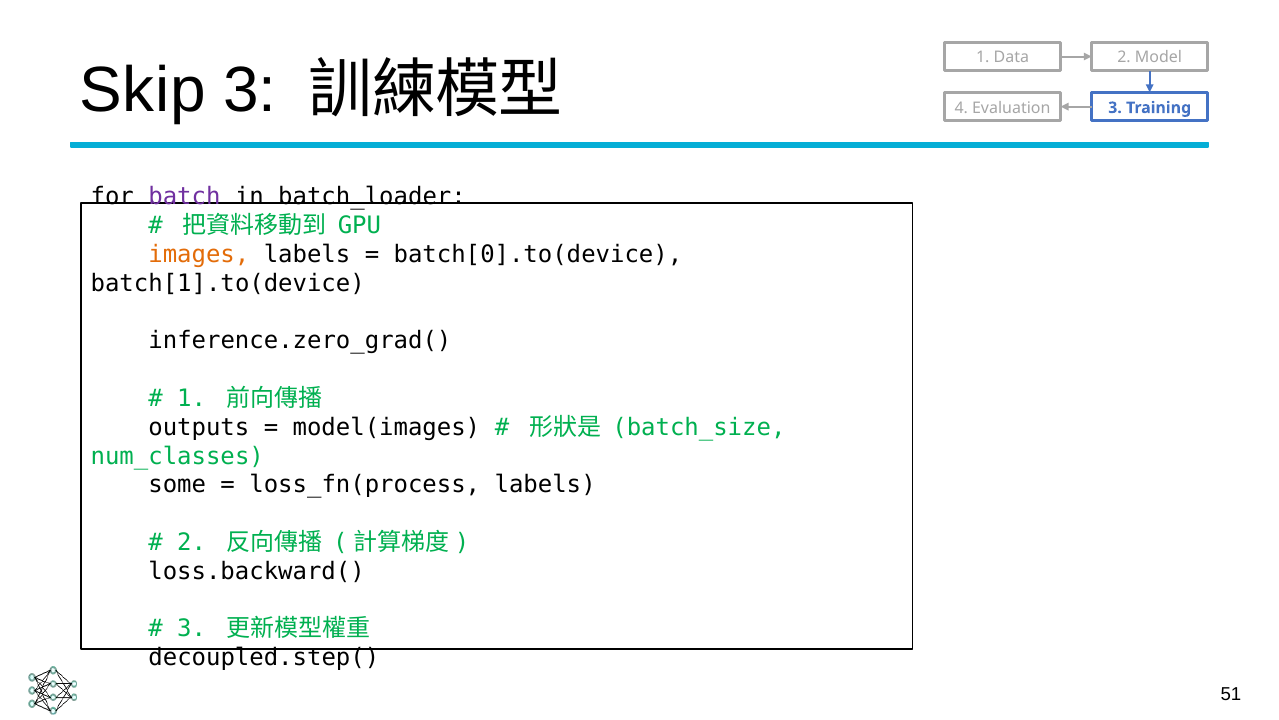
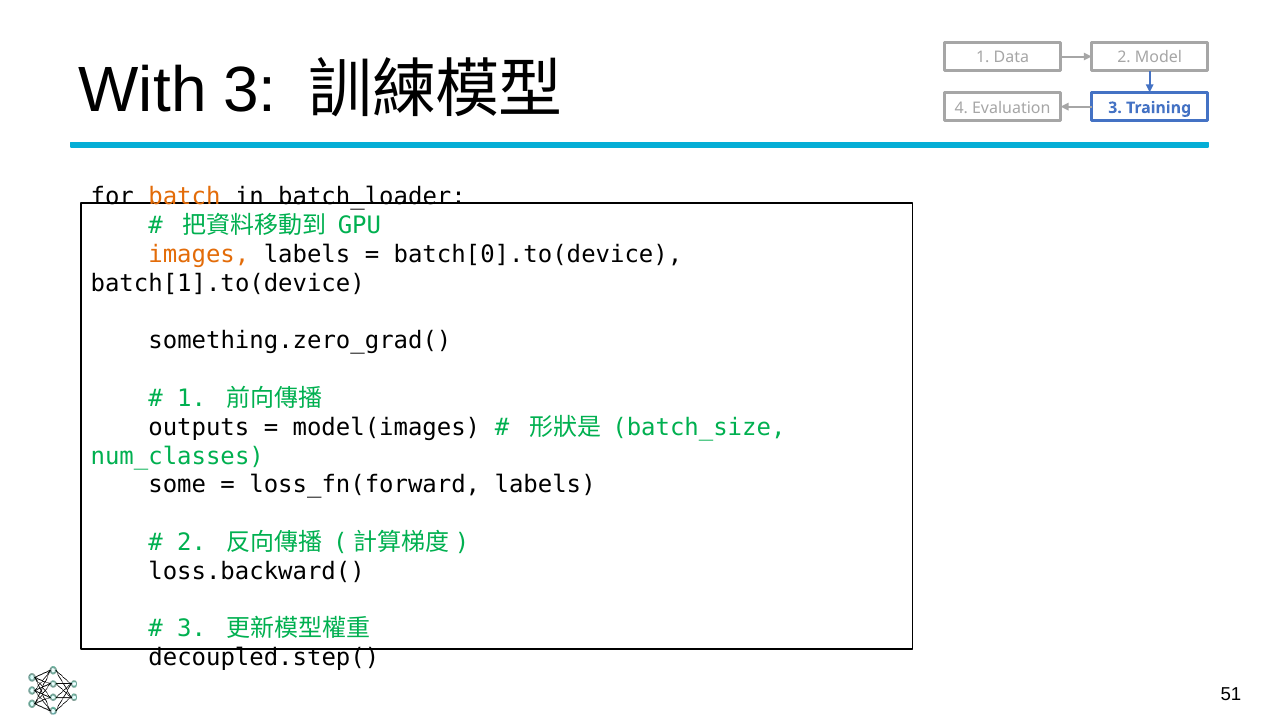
Skip: Skip -> With (143, 90)
batch colour: purple -> orange (184, 197)
inference.zero_grad(: inference.zero_grad( -> something.zero_grad( (300, 341)
loss_fn(process: loss_fn(process -> loss_fn(forward (365, 485)
